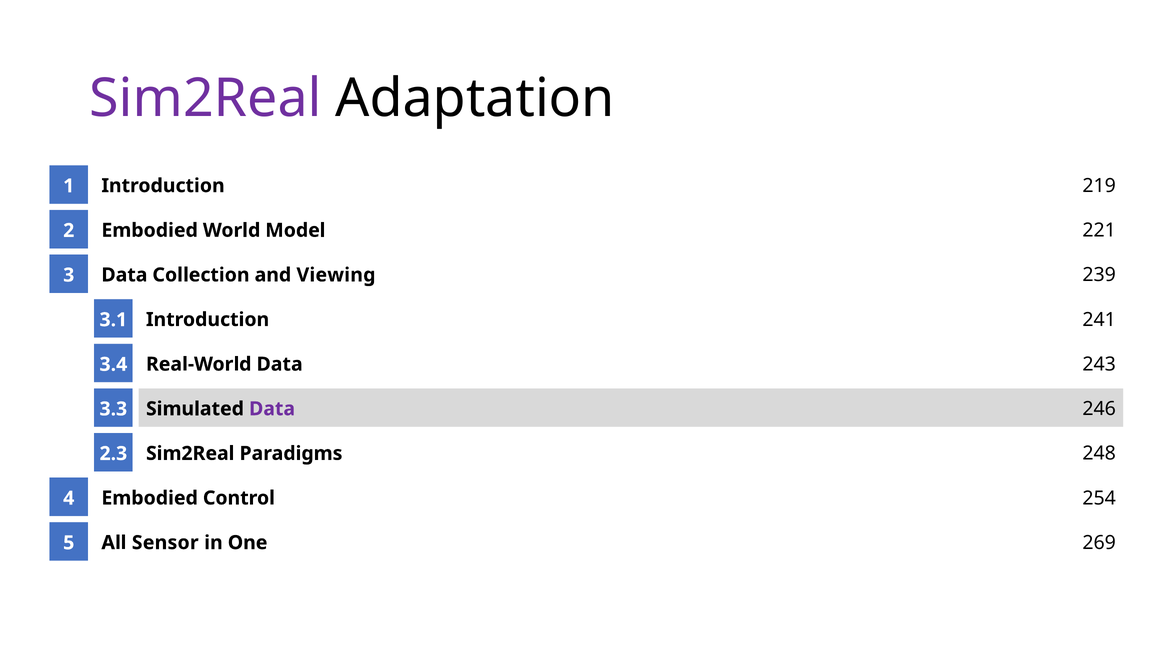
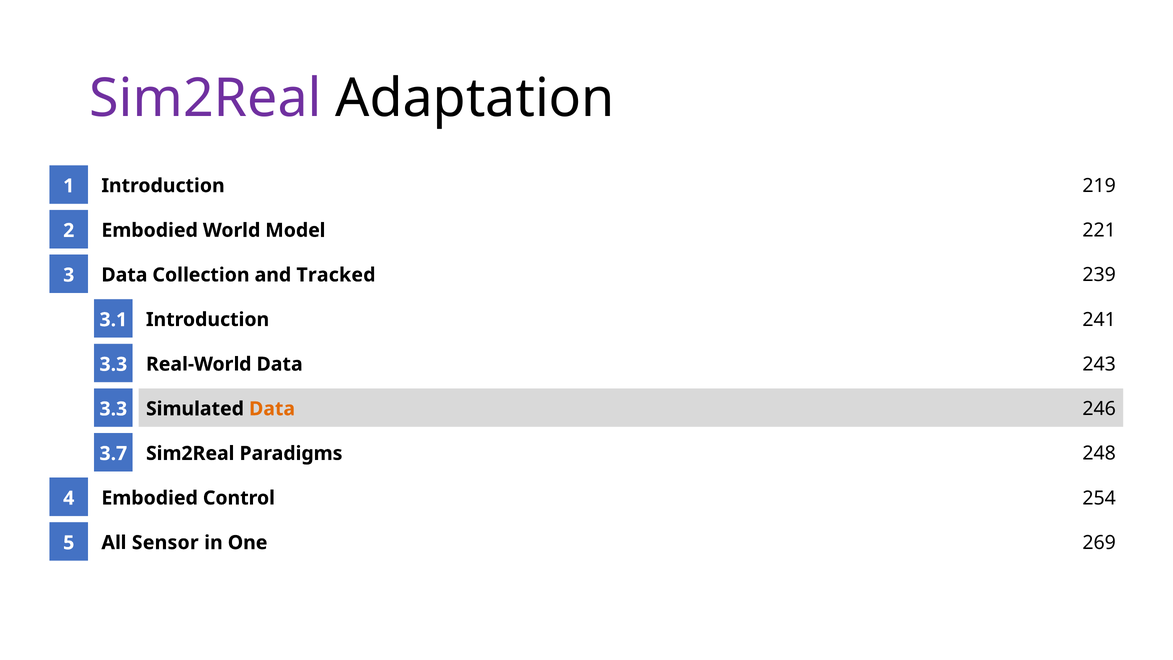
Viewing: Viewing -> Tracked (336, 275)
3.4: 3.4 -> 3.3 (113, 364)
Data colour: purple -> orange (272, 409)
2.3: 2.3 -> 3.7 (113, 453)
